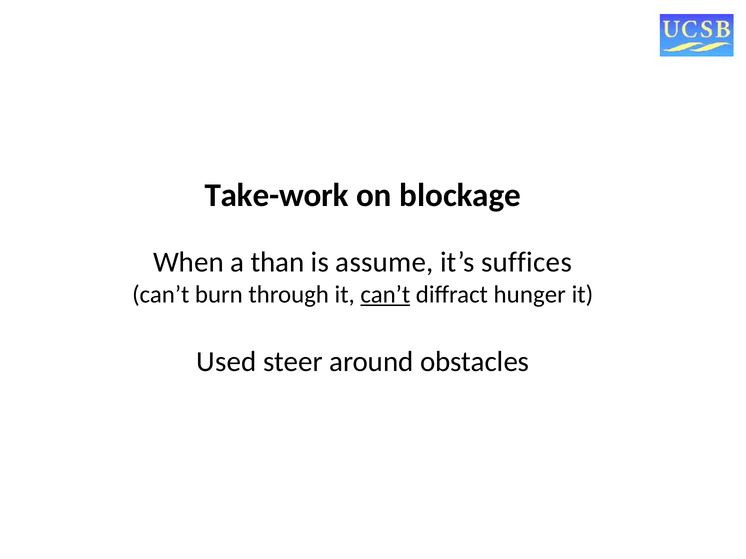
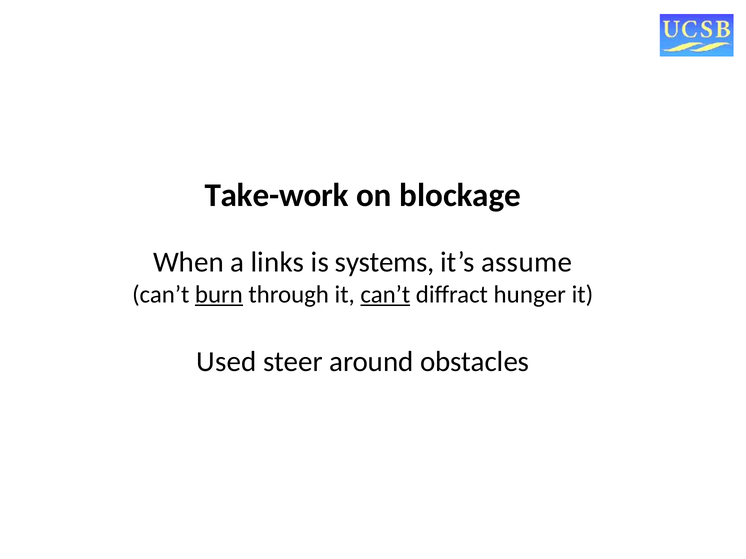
than: than -> links (277, 263)
assume: assume -> systems (385, 263)
suffices: suffices -> assume (527, 263)
burn underline: none -> present (219, 295)
